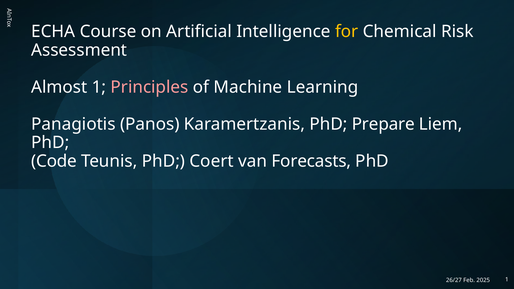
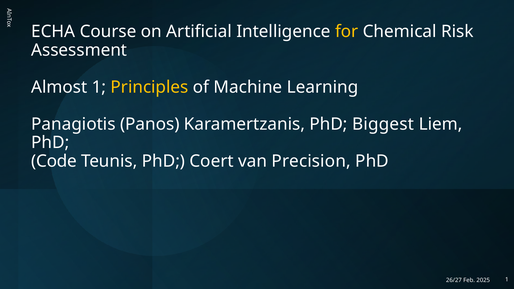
Principles colour: pink -> yellow (150, 87)
Prepare: Prepare -> Biggest (383, 124)
Forecasts: Forecasts -> Precision (311, 161)
